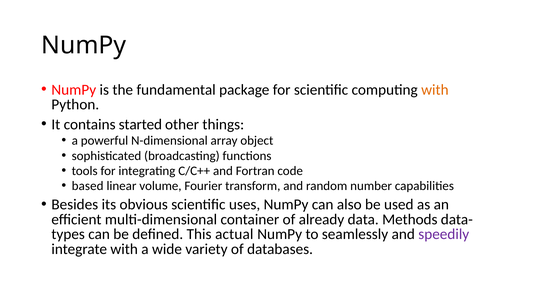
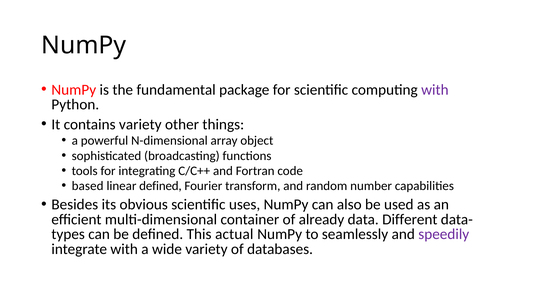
with colour: orange -> purple (435, 90)
contains started: started -> variety (140, 125)
linear volume: volume -> defined (160, 186)
Methods: Methods -> Different (410, 220)
